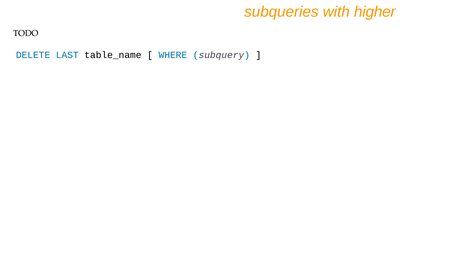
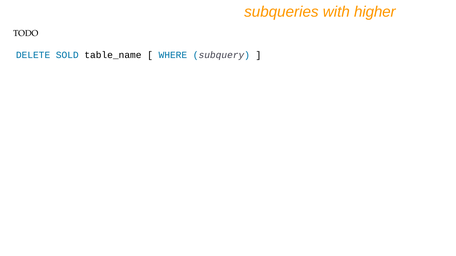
LAST: LAST -> SOLD (67, 55)
